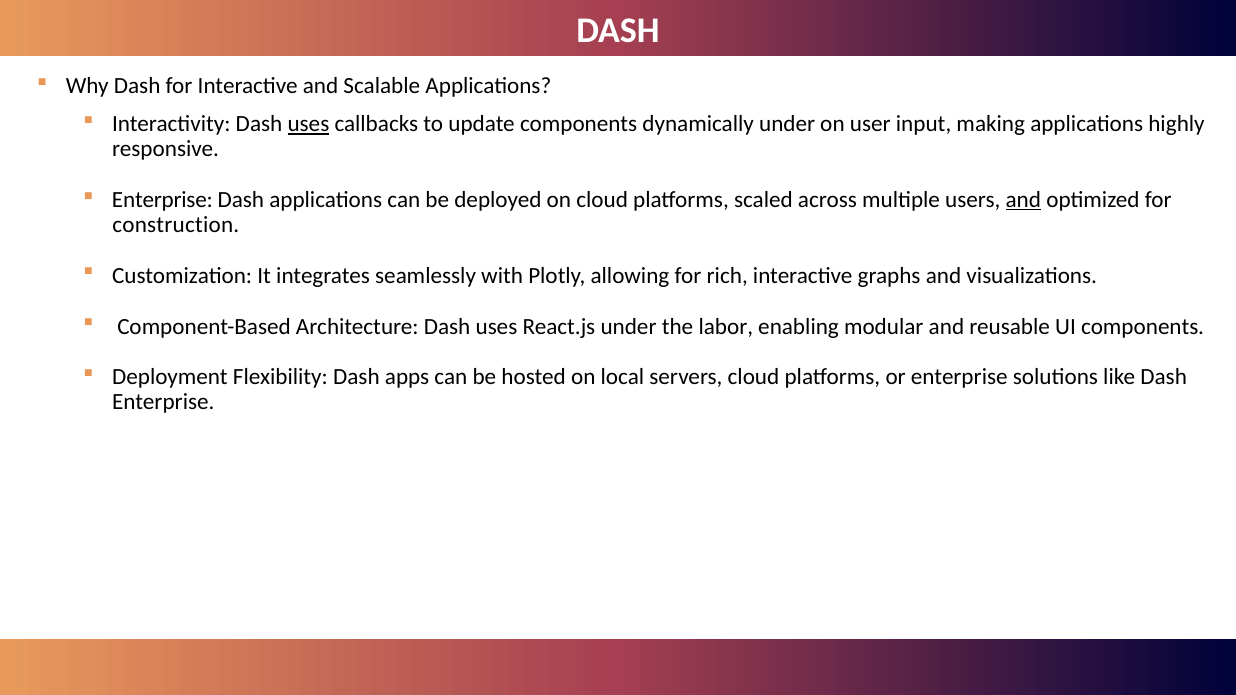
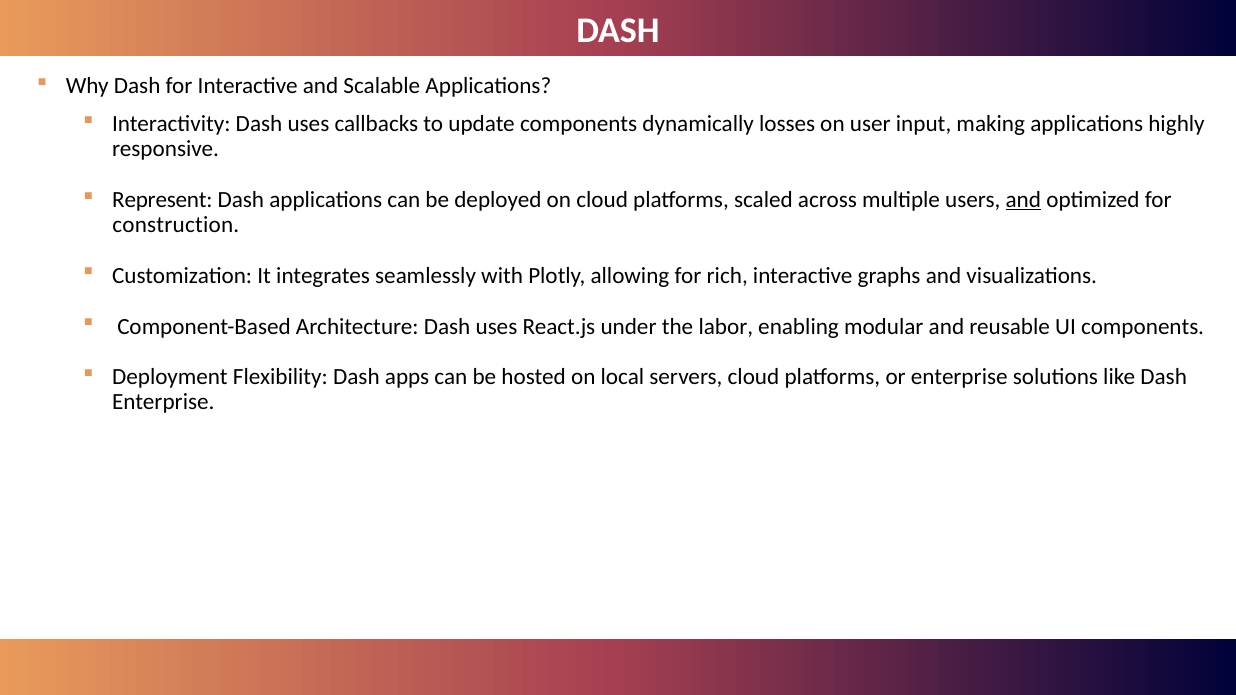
uses underline: present -> none (308, 124)
dynamically under: under -> losses (787, 124)
Enterprise: Enterprise -> Represent (162, 200)
